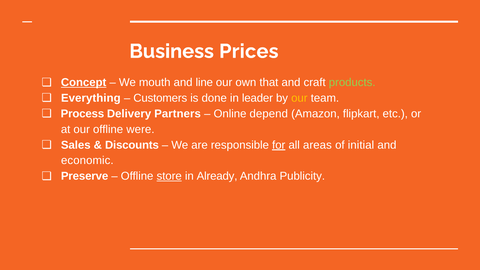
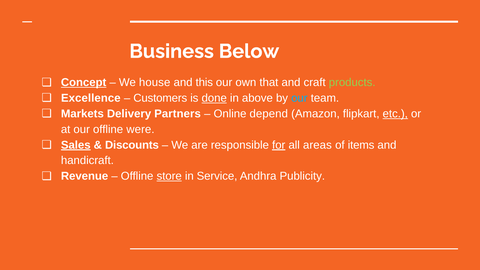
Prices: Prices -> Below (249, 51)
mouth: mouth -> house (155, 82)
line: line -> this (204, 82)
Everything: Everything -> Excellence (91, 98)
done underline: none -> present (214, 98)
leader: leader -> above (257, 98)
our colour: yellow -> light blue (299, 98)
Process: Process -> Markets (82, 114)
etc underline: none -> present (395, 114)
Sales underline: none -> present (76, 145)
initial: initial -> items (361, 145)
economic: economic -> handicraft (87, 161)
Preserve: Preserve -> Revenue (85, 176)
Already: Already -> Service (217, 176)
